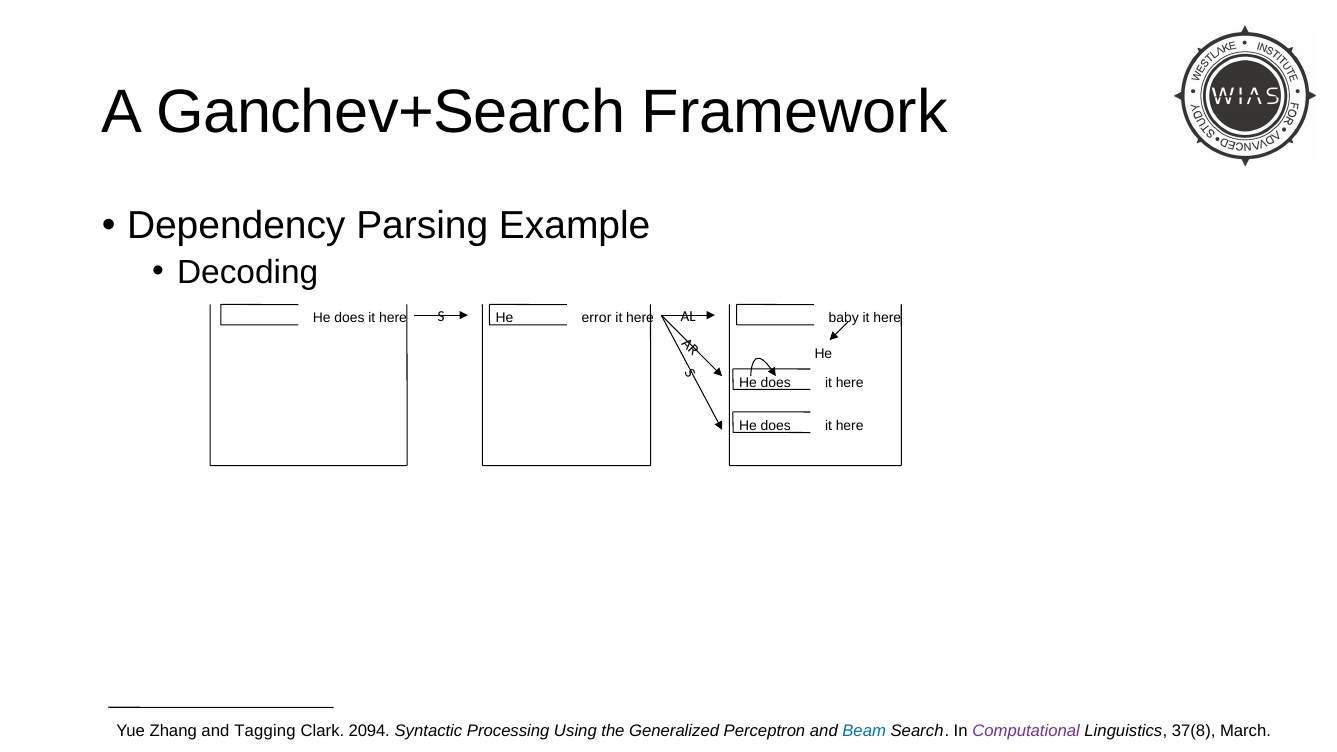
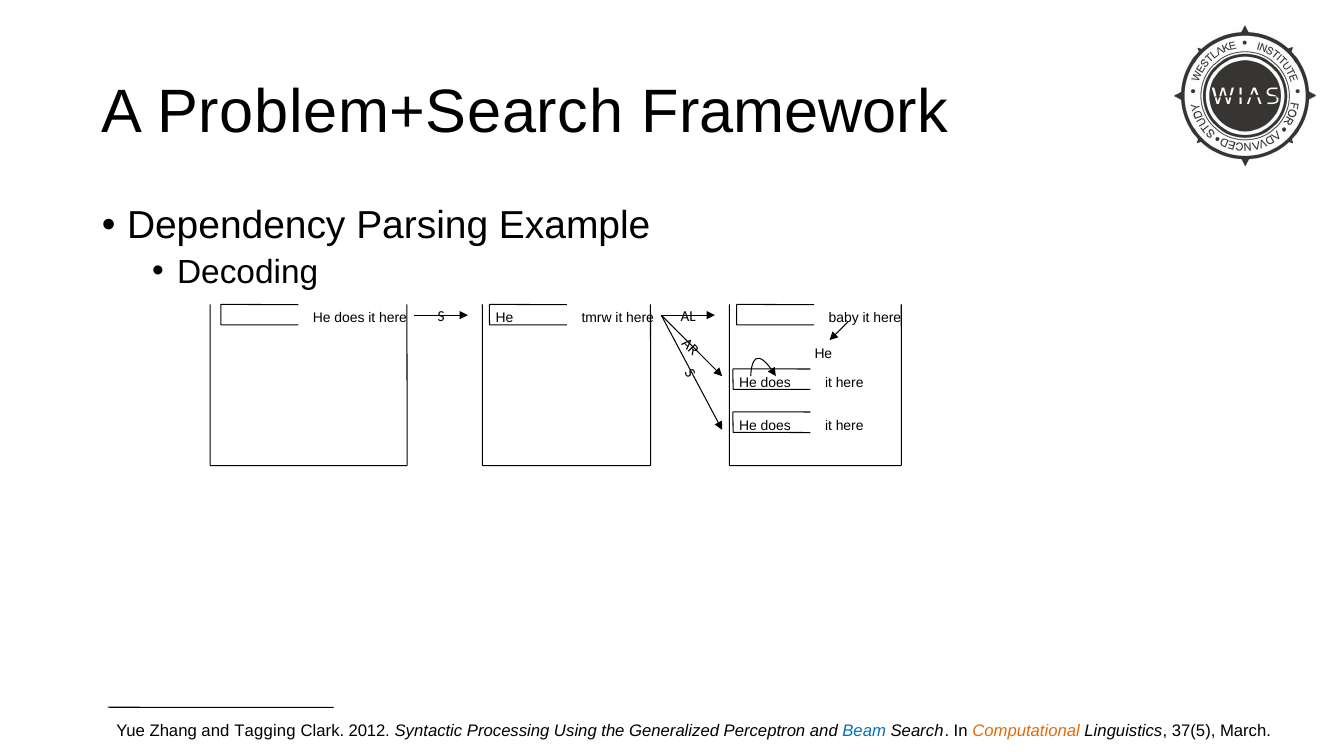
Ganchev+Search: Ganchev+Search -> Problem+Search (390, 112)
error: error -> tmrw (597, 318)
2094: 2094 -> 2012 (369, 731)
Computational colour: purple -> orange (1026, 731)
37(8: 37(8 -> 37(5 (1194, 731)
